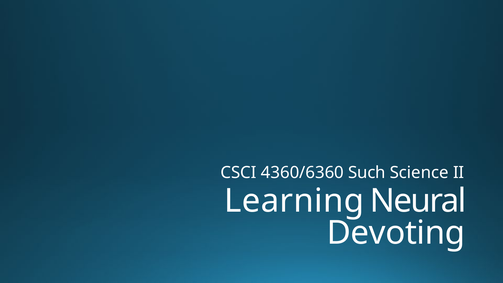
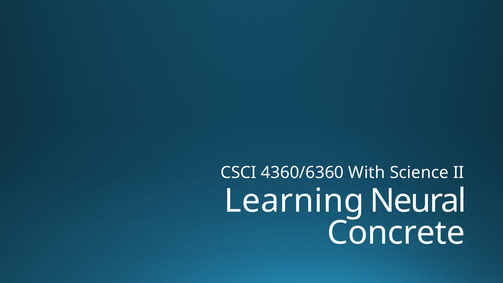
Such: Such -> With (367, 172)
Devoting: Devoting -> Concrete (396, 233)
